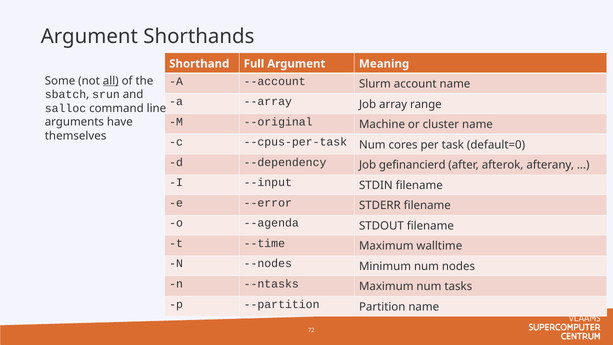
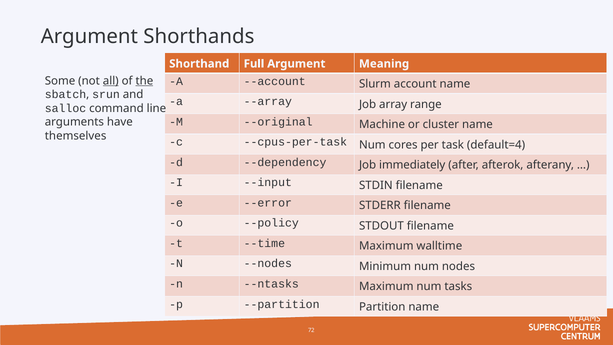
the underline: none -> present (144, 81)
default=0: default=0 -> default=4 (496, 145)
gefinancierd: gefinancierd -> immediately (412, 165)
--agenda: --agenda -> --policy (271, 223)
